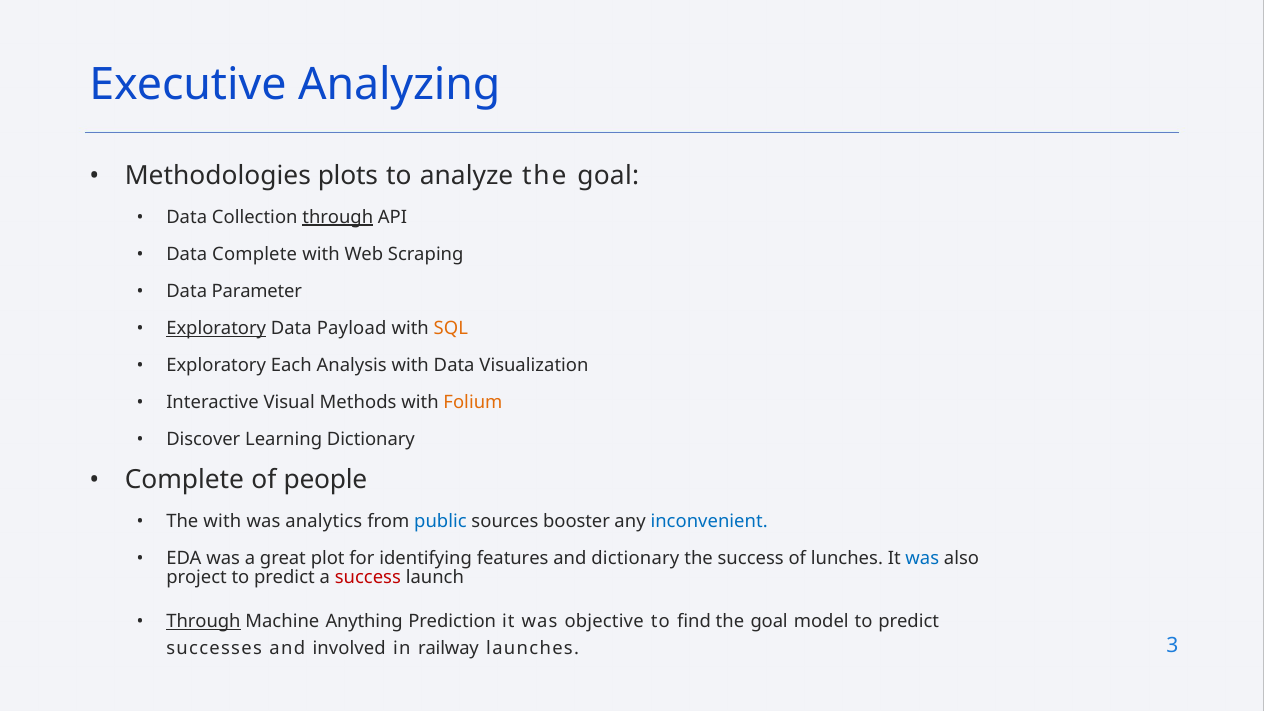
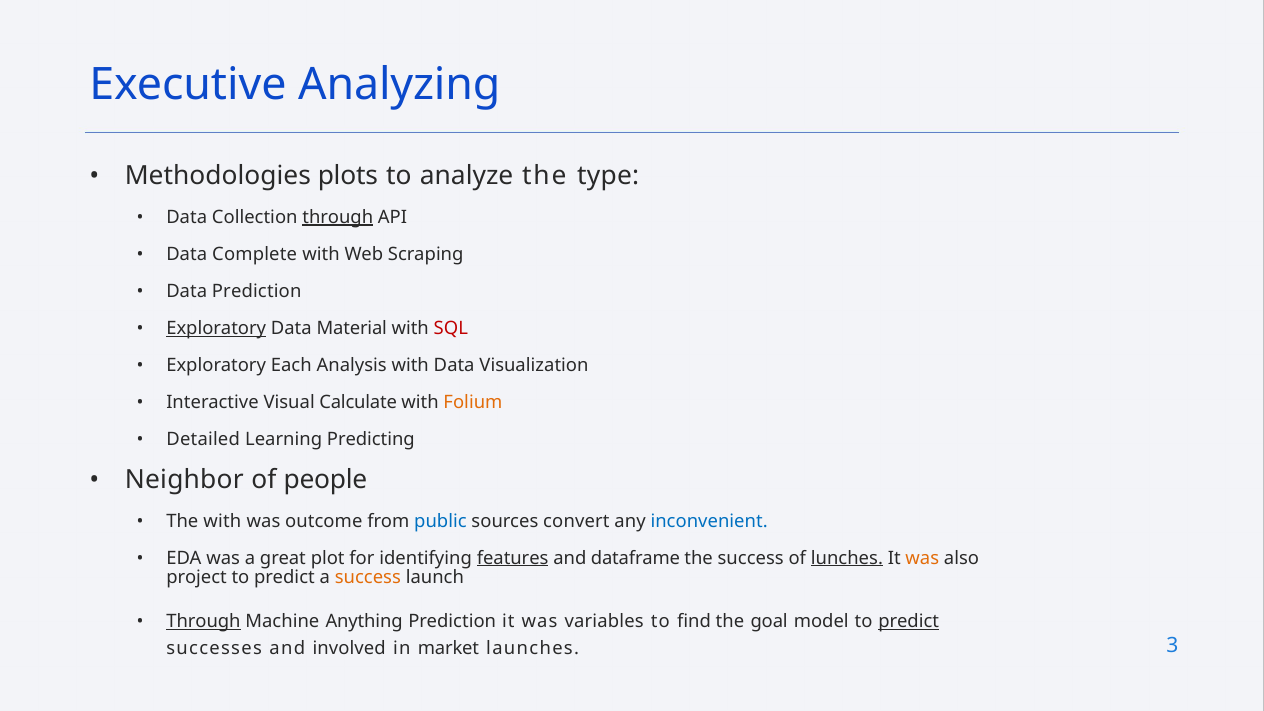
analyze the goal: goal -> type (608, 176)
Data Parameter: Parameter -> Prediction (257, 291)
Payload: Payload -> Material (352, 328)
SQL colour: orange -> red (451, 328)
Methods: Methods -> Calculate (358, 403)
Discover: Discover -> Detailed (203, 440)
Learning Dictionary: Dictionary -> Predicting (371, 440)
Complete: Complete -> Neighbor (184, 480)
analytics: analytics -> outcome (324, 521)
booster: booster -> convert (576, 521)
features underline: none -> present (513, 558)
and dictionary: dictionary -> dataframe (635, 558)
lunches underline: none -> present (847, 558)
was colour: blue -> orange (922, 558)
success colour: red -> orange (368, 578)
objective: objective -> variables (604, 622)
predict underline: none -> present (909, 622)
railway: railway -> market (449, 648)
